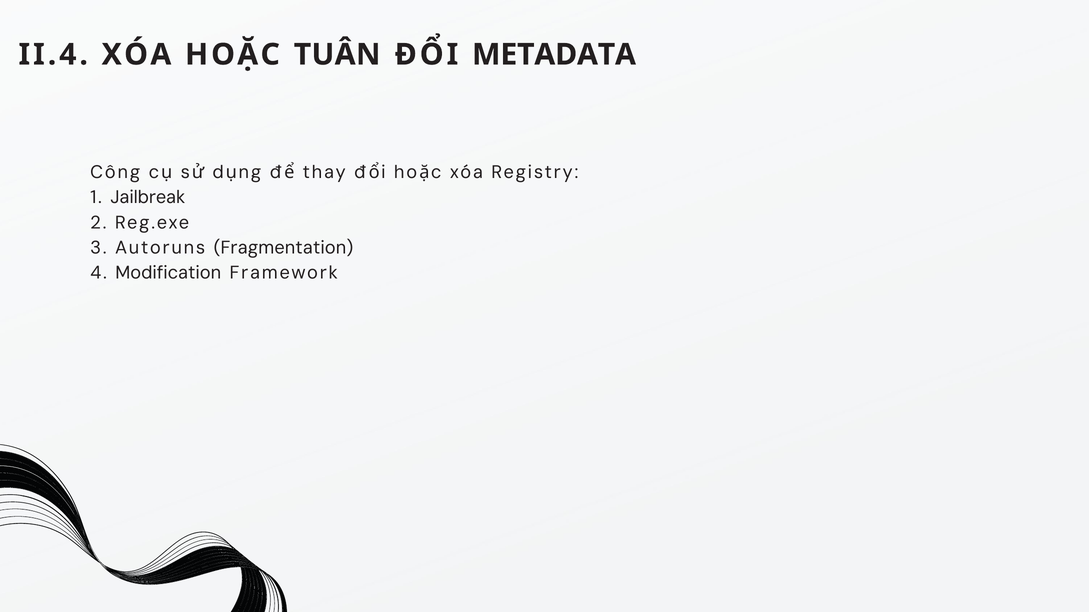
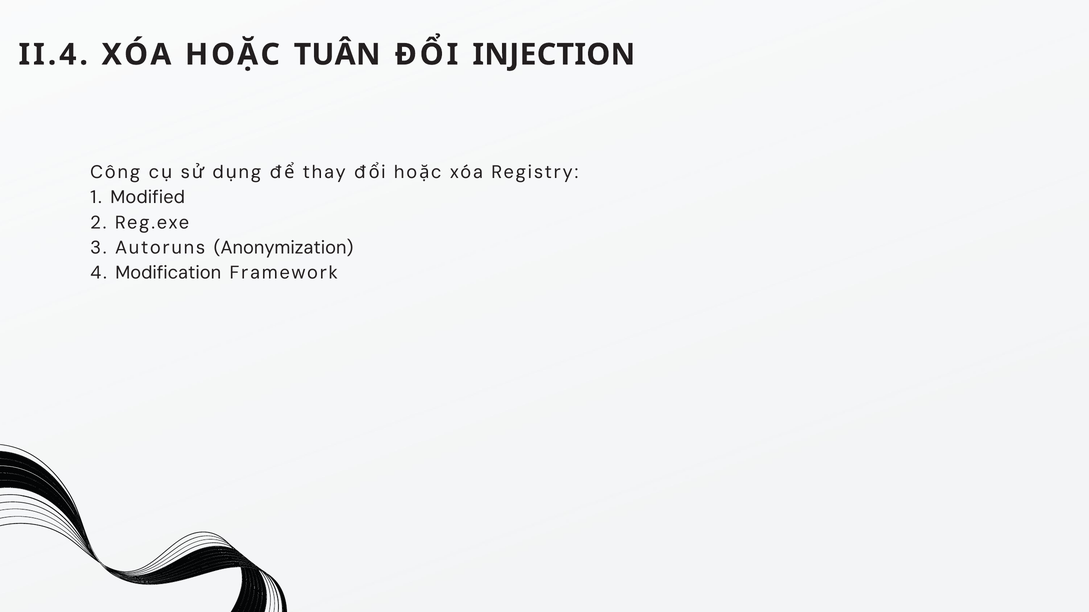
METADATA: METADATA -> INJECTION (554, 55)
Jailbreak: Jailbreak -> Modified (148, 198)
Fragmentation: Fragmentation -> Anonymization (284, 248)
